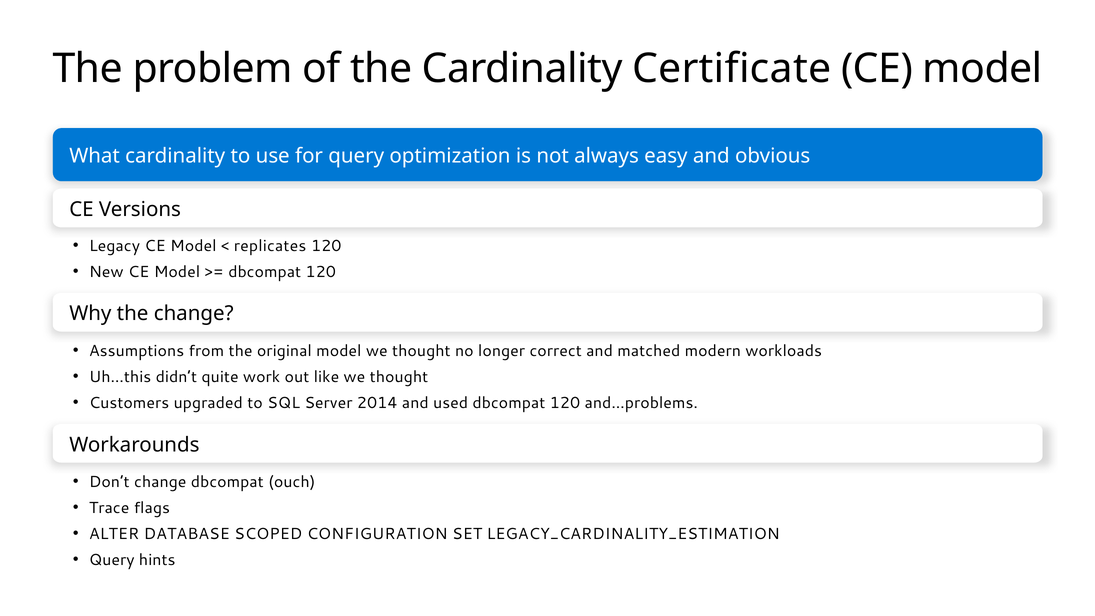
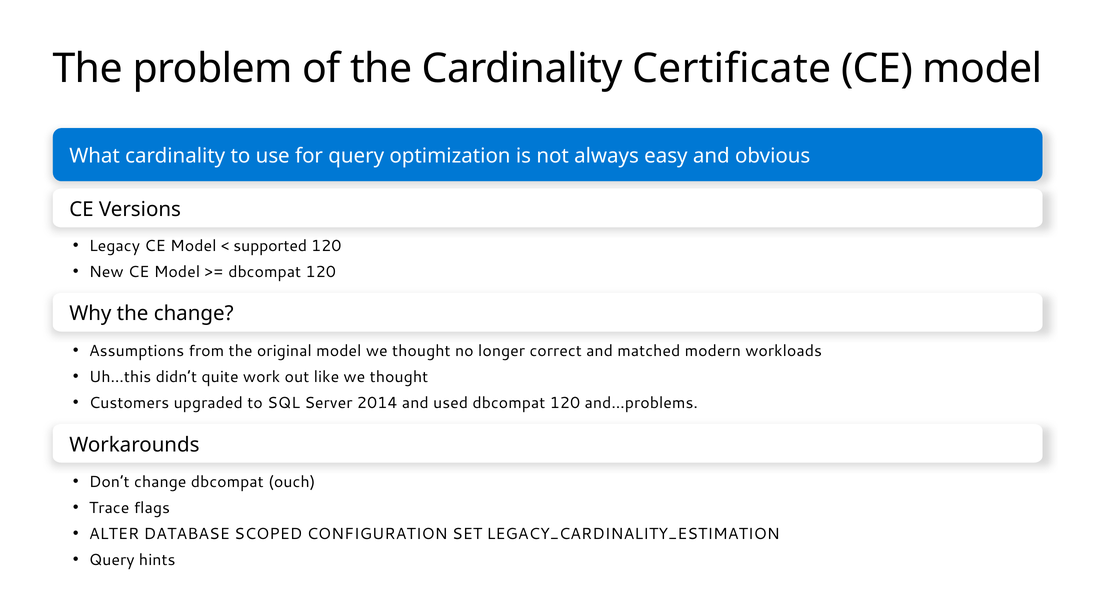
replicates: replicates -> supported (270, 246)
